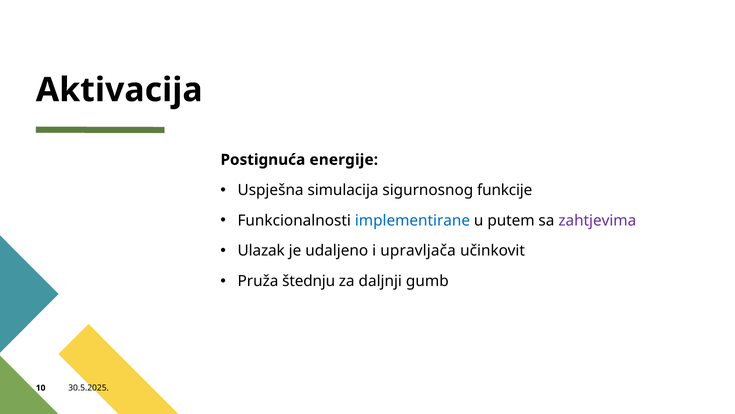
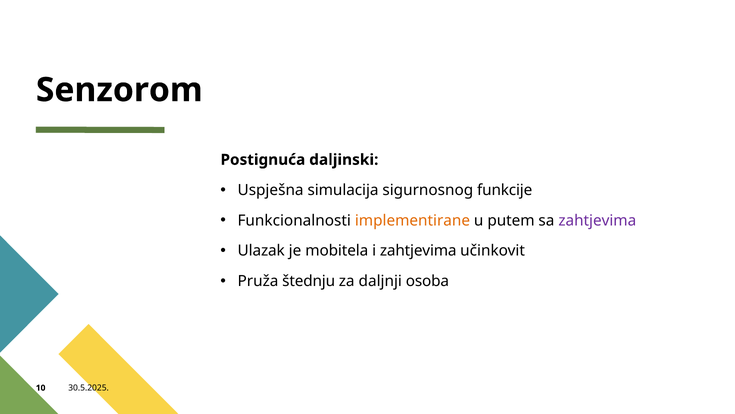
Aktivacija: Aktivacija -> Senzorom (119, 90)
energije: energije -> daljinski (344, 160)
implementirane colour: blue -> orange (412, 220)
udaljeno: udaljeno -> mobitela (337, 250)
i upravljača: upravljača -> zahtjevima (418, 250)
gumb: gumb -> osoba (427, 281)
